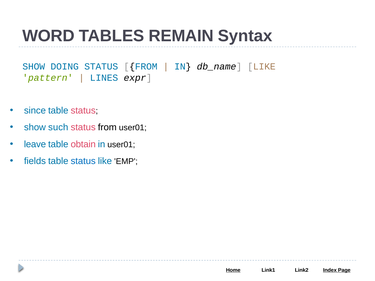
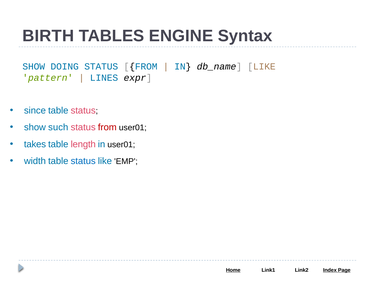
WORD: WORD -> BIRTH (48, 36)
REMAIN: REMAIN -> ENGINE (181, 36)
from colour: black -> red (107, 127)
leave: leave -> takes (35, 144)
obtain: obtain -> length (83, 144)
fields: fields -> width (35, 161)
